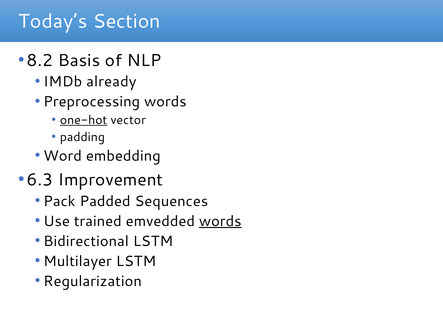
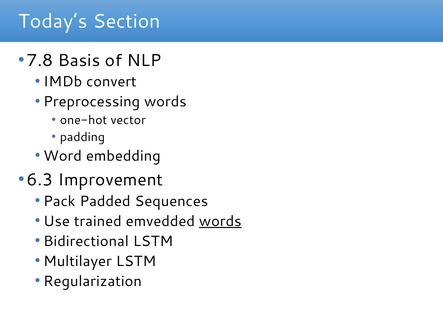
8.2: 8.2 -> 7.8 (40, 60)
already: already -> convert (111, 82)
one-hot underline: present -> none (84, 120)
